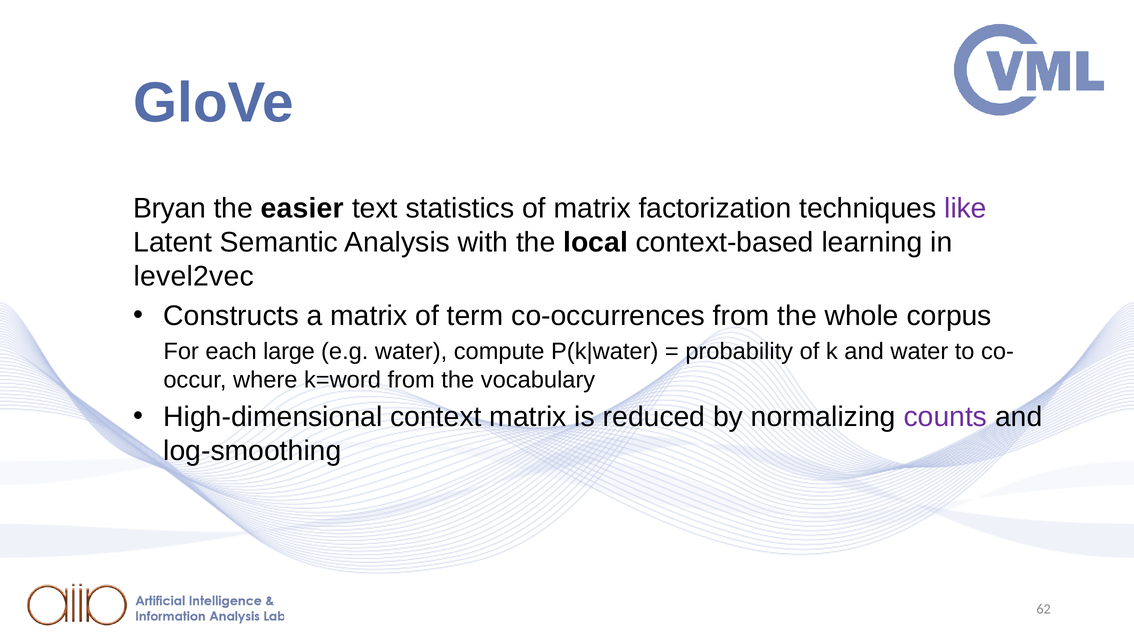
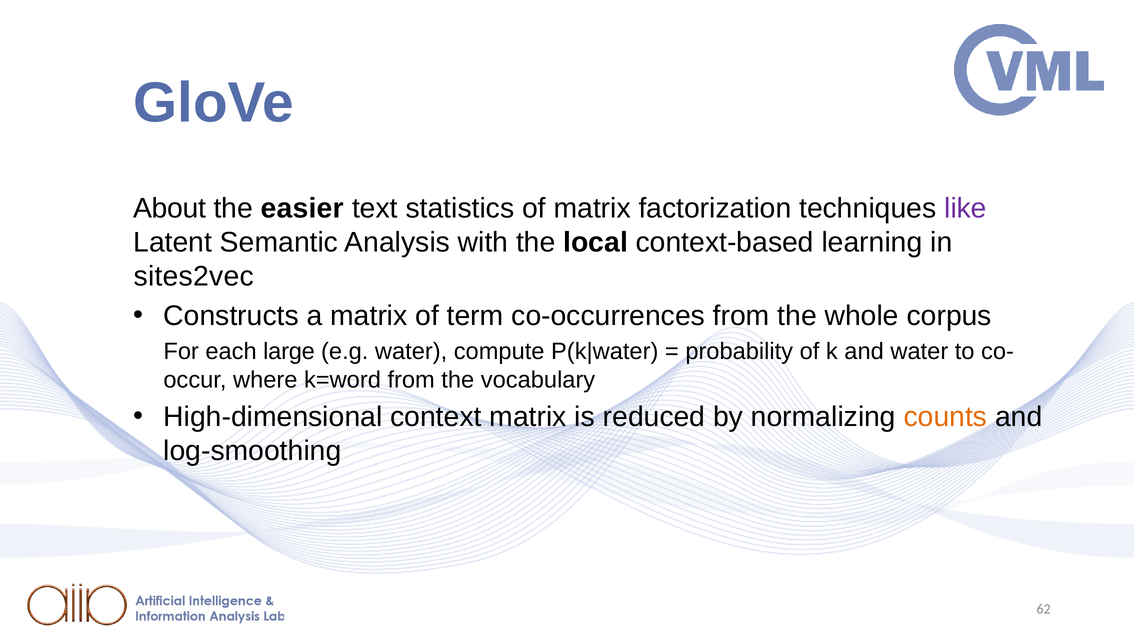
Bryan: Bryan -> About (170, 208)
level2vec: level2vec -> sites2vec (194, 276)
counts colour: purple -> orange (945, 417)
